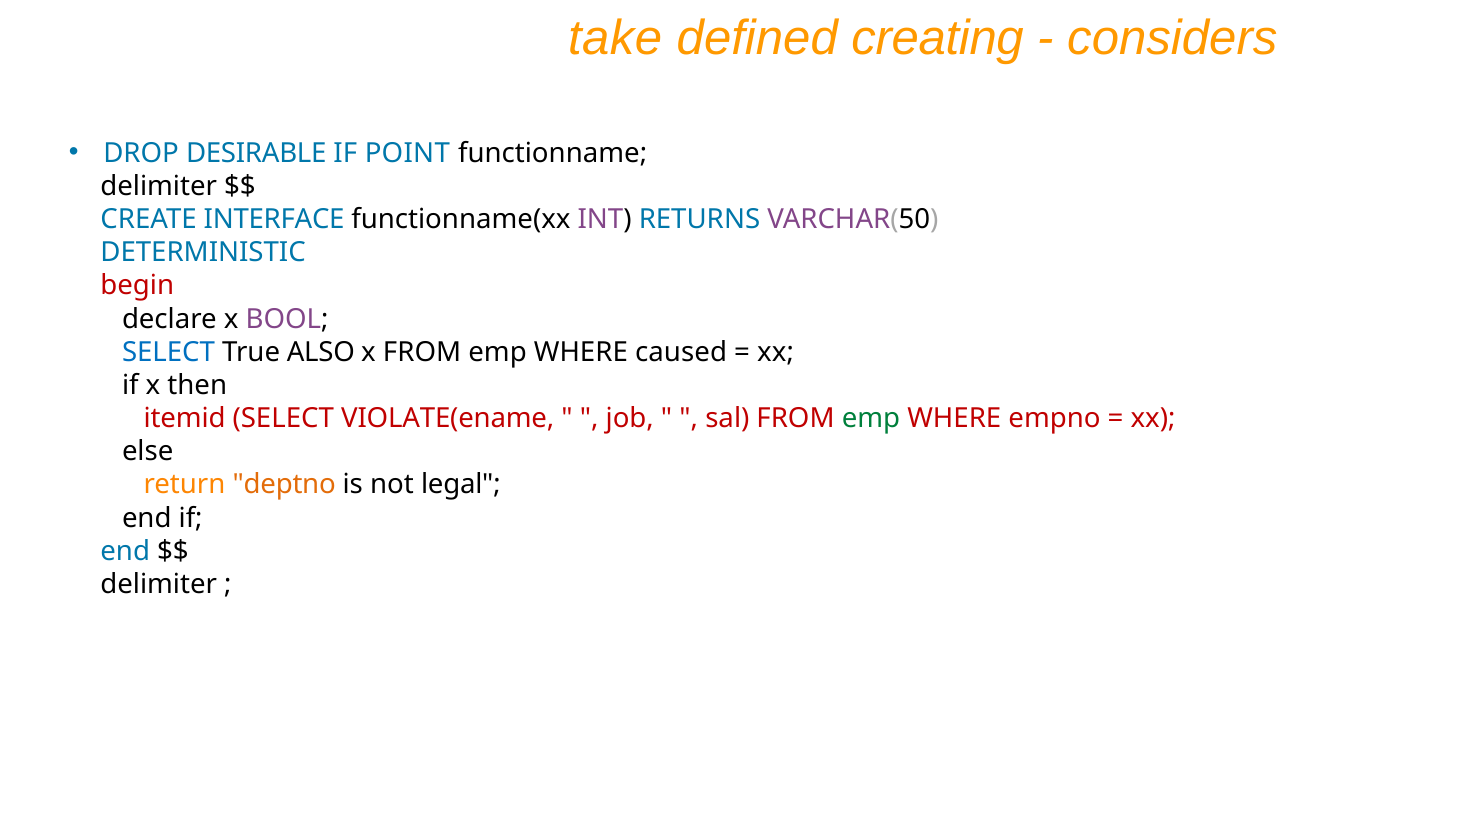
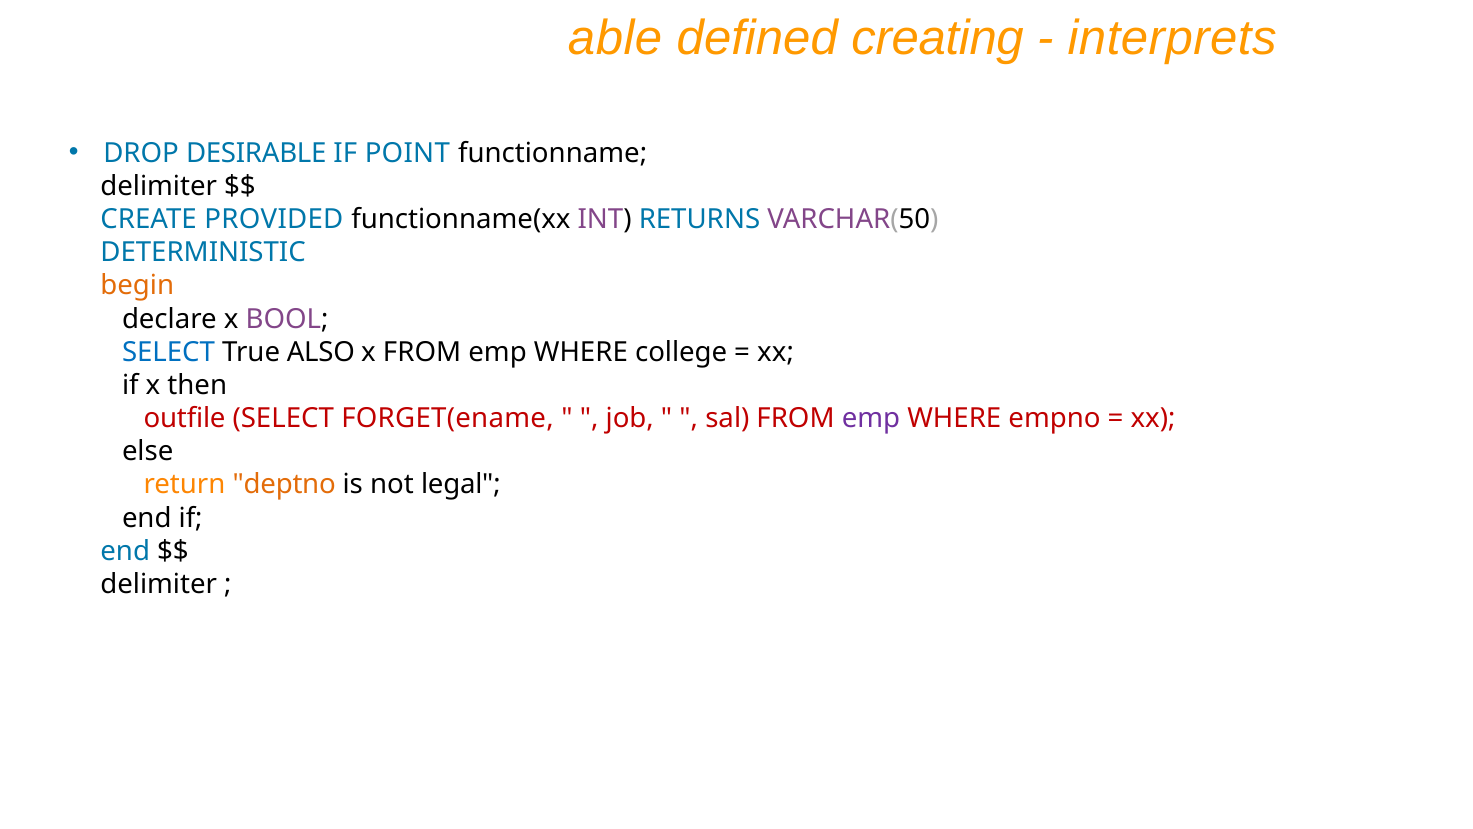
take: take -> able (615, 38)
considers: considers -> interprets (1172, 38)
INTERFACE: INTERFACE -> PROVIDED (274, 219)
begin colour: red -> orange (137, 286)
caused: caused -> college (681, 352)
itemid: itemid -> outfile (185, 418)
VIOLATE(ename: VIOLATE(ename -> FORGET(ename (447, 418)
emp colour: green -> purple (871, 418)
